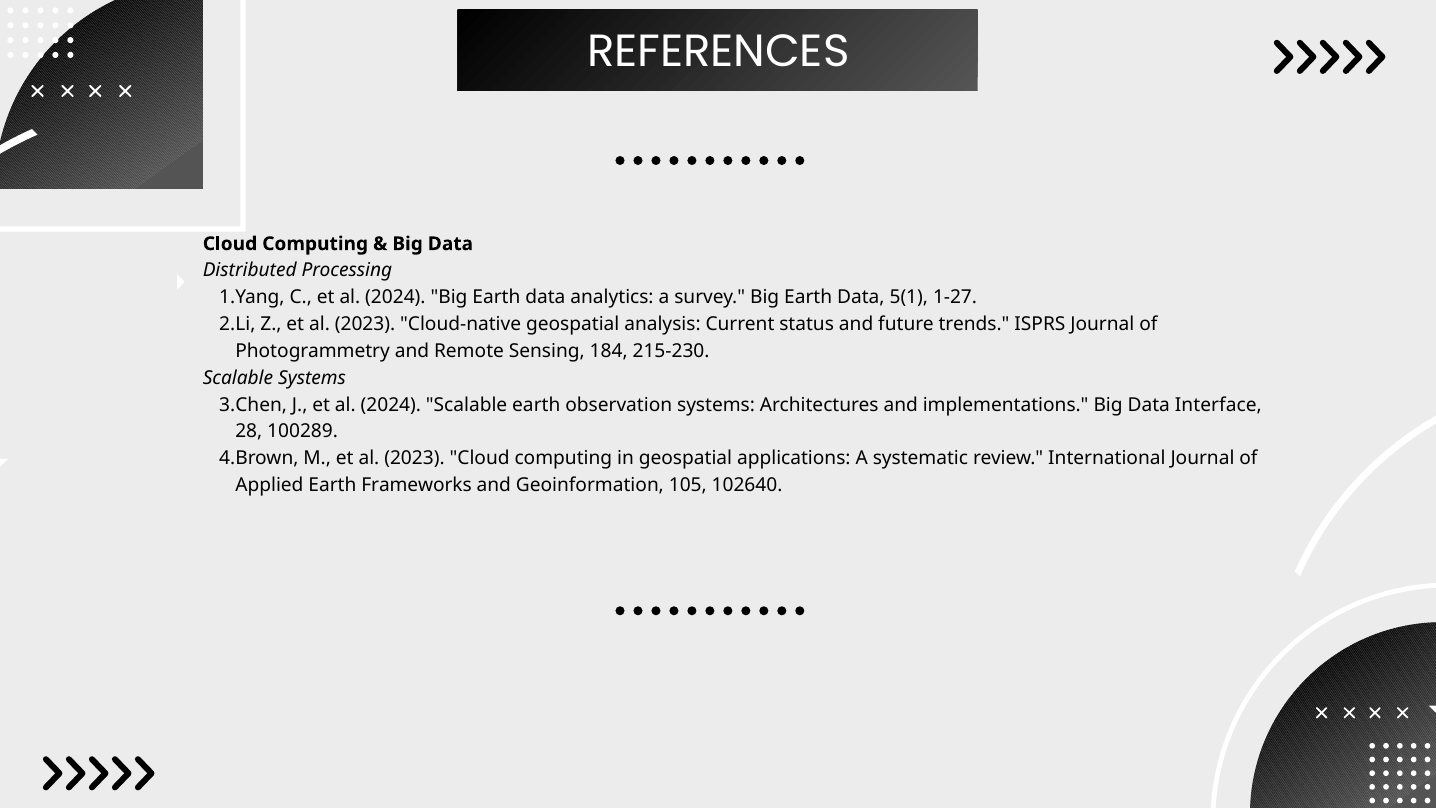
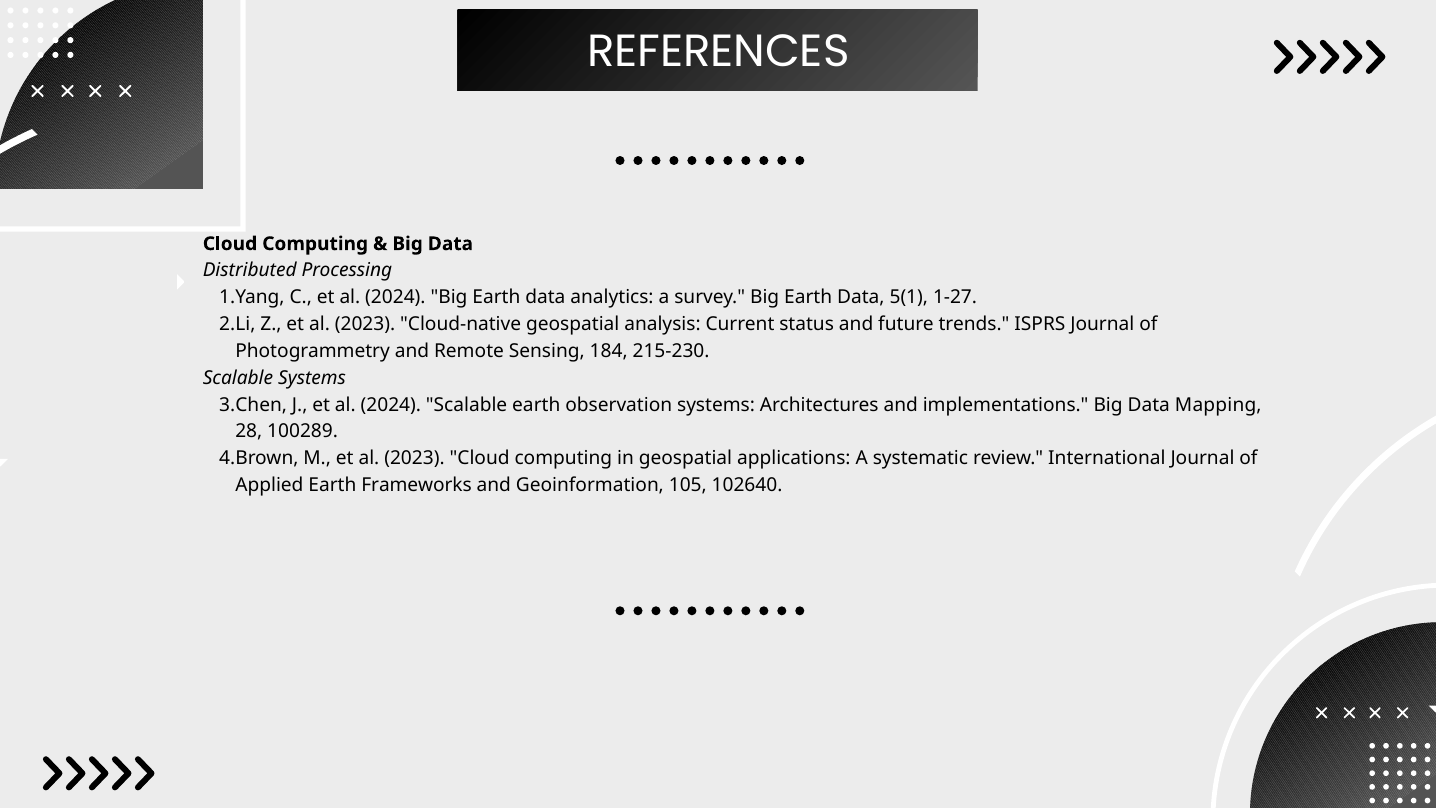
Interface: Interface -> Mapping (1218, 405)
